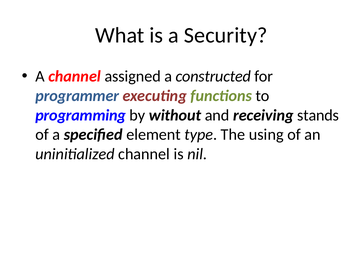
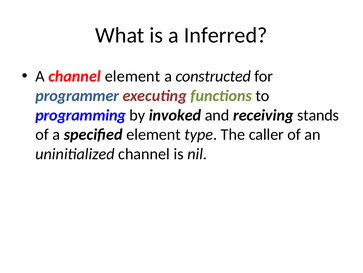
Security: Security -> Inferred (226, 35)
channel assigned: assigned -> element (133, 76)
without: without -> invoked (175, 115)
using: using -> caller (266, 134)
